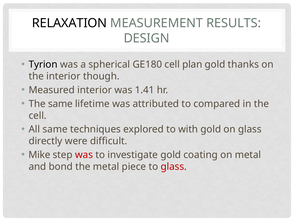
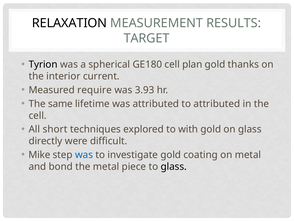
DESIGN: DESIGN -> TARGET (147, 38)
though: though -> current (101, 76)
Measured interior: interior -> require (95, 90)
1.41: 1.41 -> 3.93 (145, 90)
to compared: compared -> attributed (217, 104)
All same: same -> short (55, 129)
was colour: red -> blue (84, 155)
glass colour: red -> black (174, 166)
